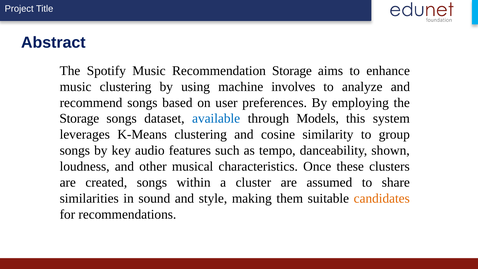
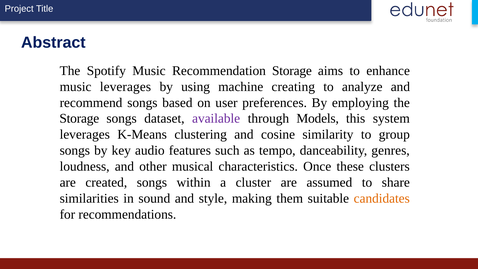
music clustering: clustering -> leverages (125, 87)
involves: involves -> creating (293, 87)
available colour: blue -> purple (216, 119)
shown: shown -> genres (391, 150)
